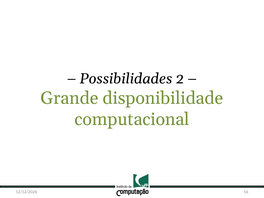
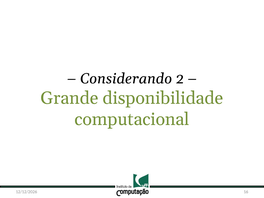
Possibilidades: Possibilidades -> Considerando (126, 79)
